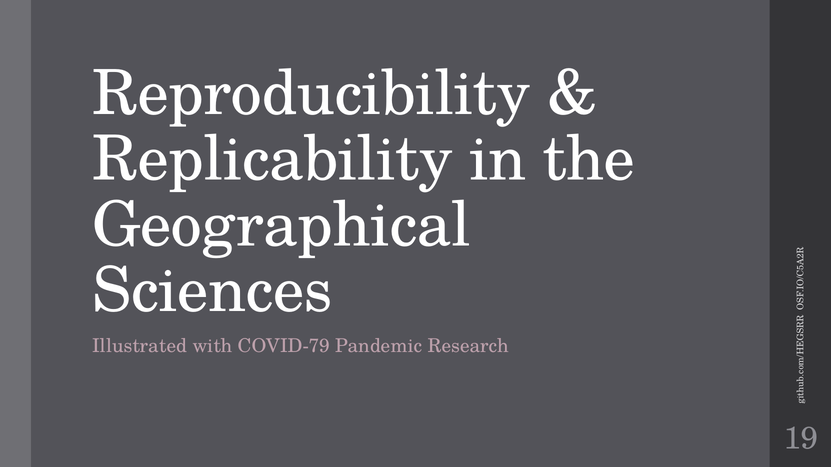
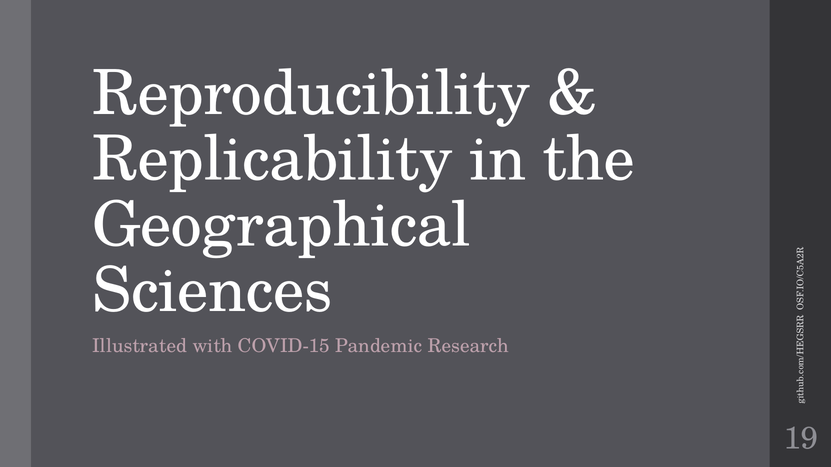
COVID-79: COVID-79 -> COVID-15 (284, 346)
